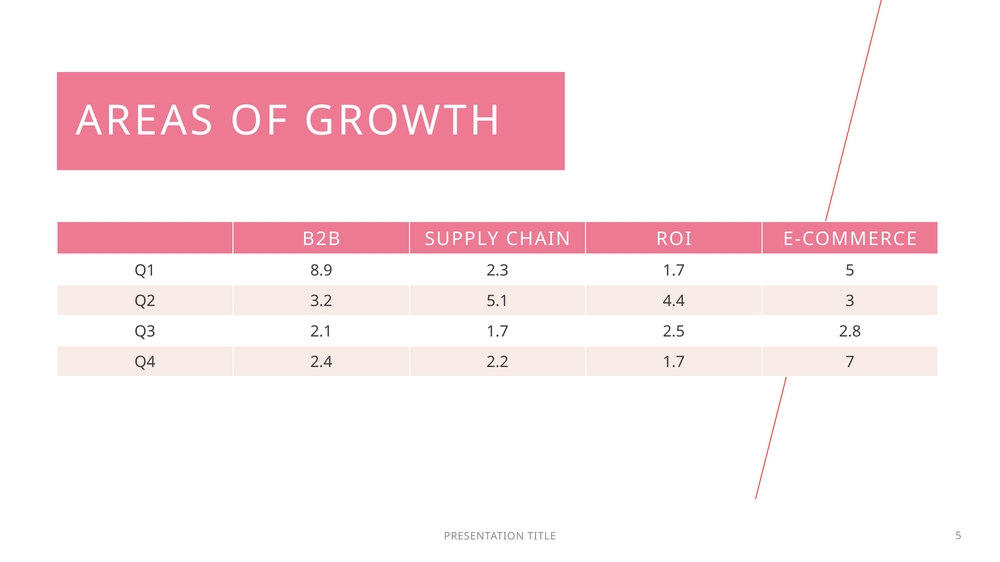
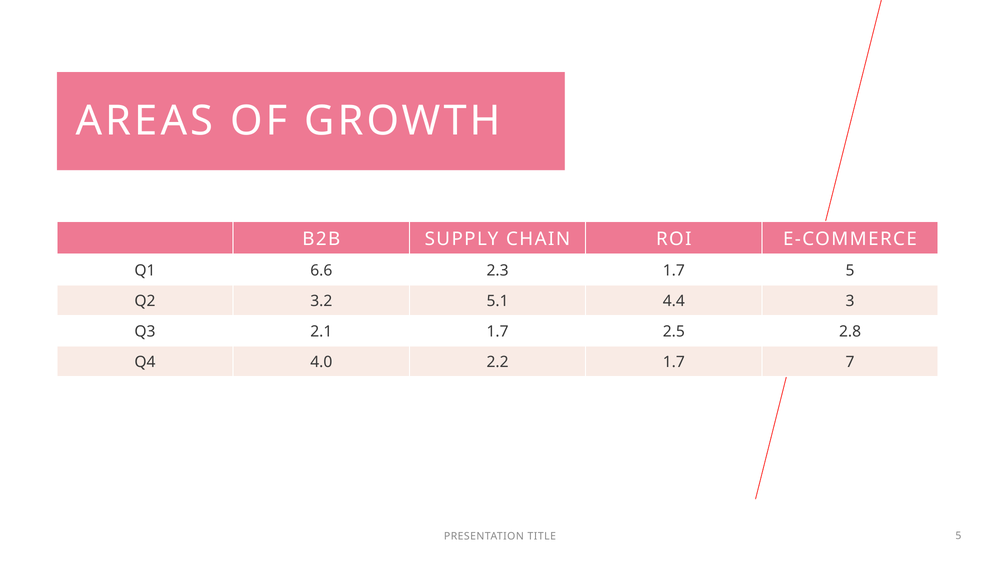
8.9: 8.9 -> 6.6 (321, 271)
2.4: 2.4 -> 4.0 (321, 362)
